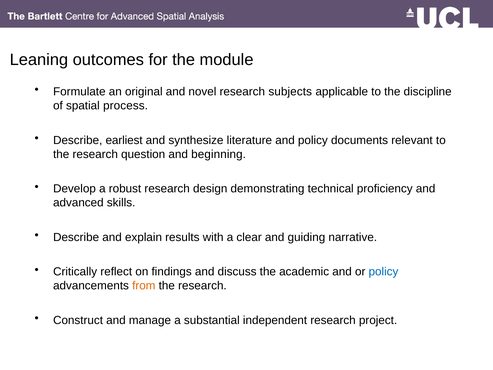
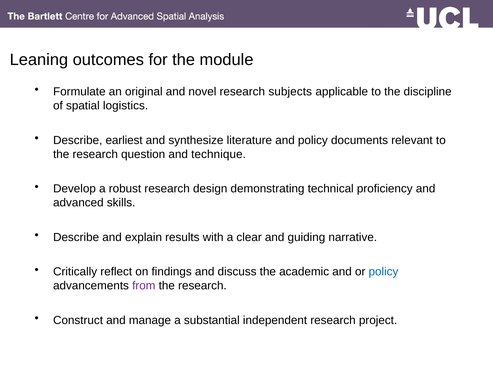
process: process -> logistics (126, 106)
beginning: beginning -> technique (219, 154)
from colour: orange -> purple (144, 286)
